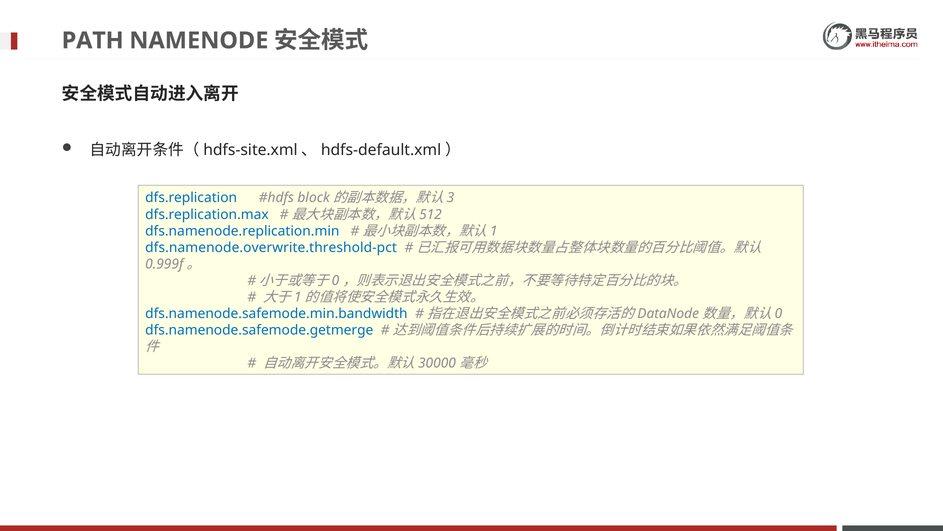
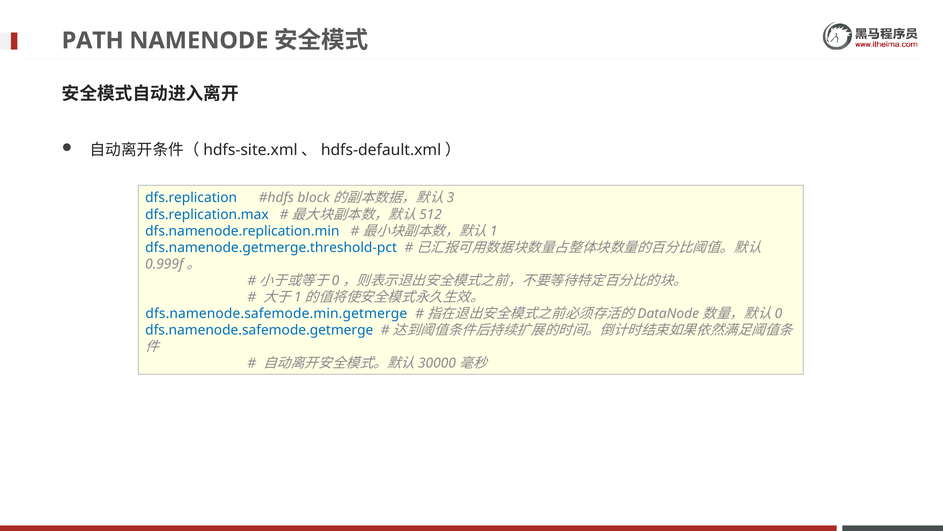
dfs.namenode.overwrite.threshold-pct: dfs.namenode.overwrite.threshold-pct -> dfs.namenode.getmerge.threshold-pct (271, 247)
dfs.namenode.safemode.min.bandwidth: dfs.namenode.safemode.min.bandwidth -> dfs.namenode.safemode.min.getmerge (276, 313)
